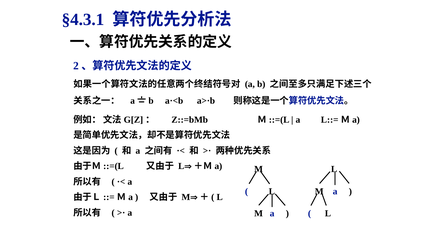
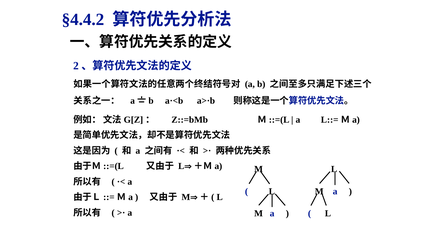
§4.3.1: §4.3.1 -> §4.4.2 (83, 20)
